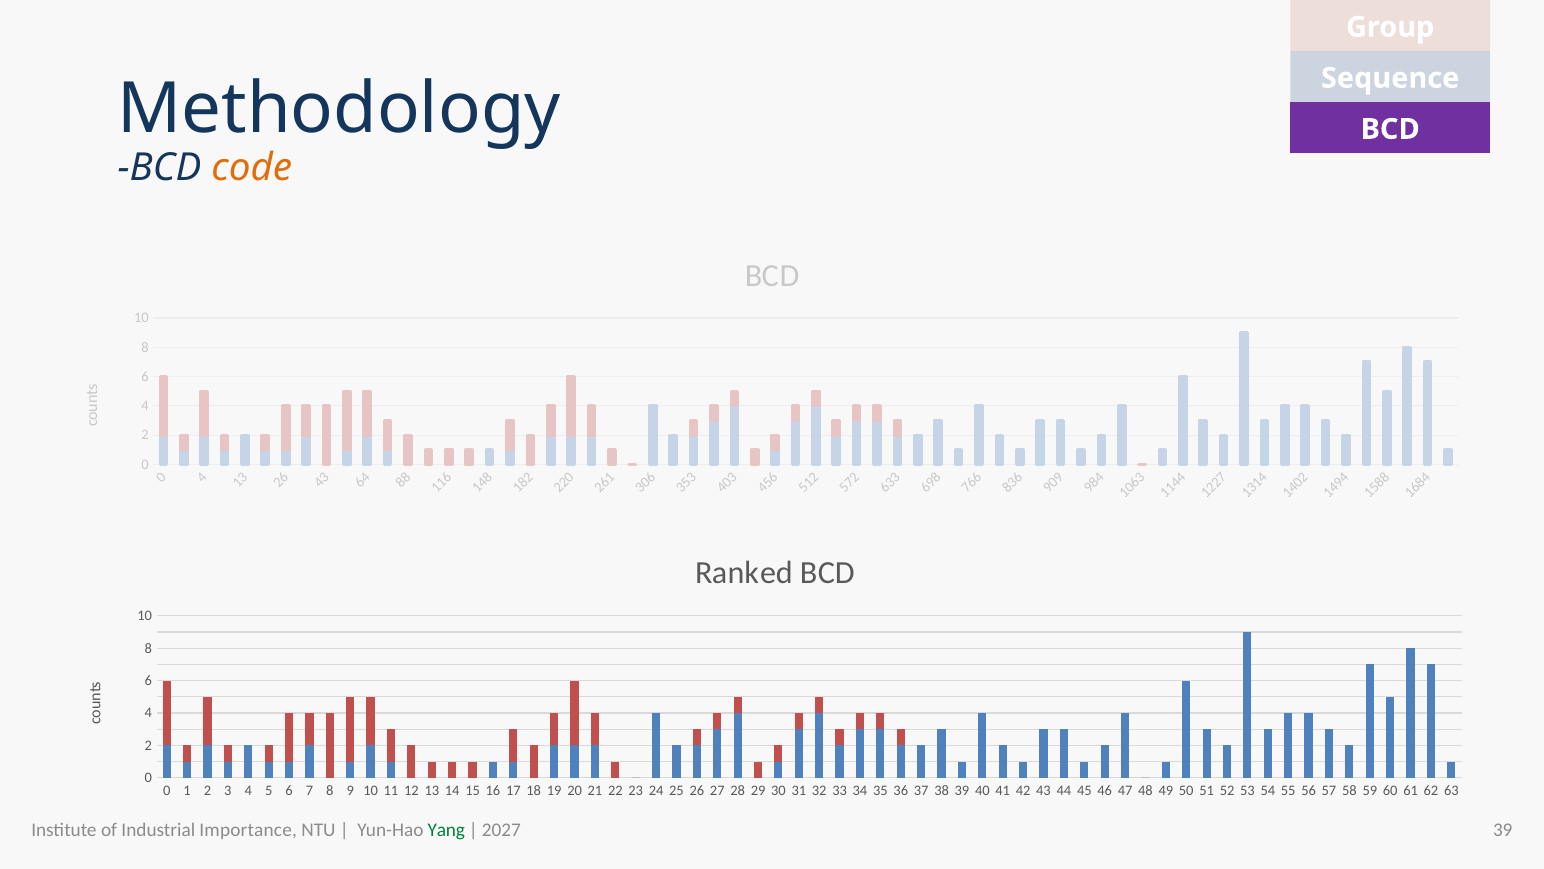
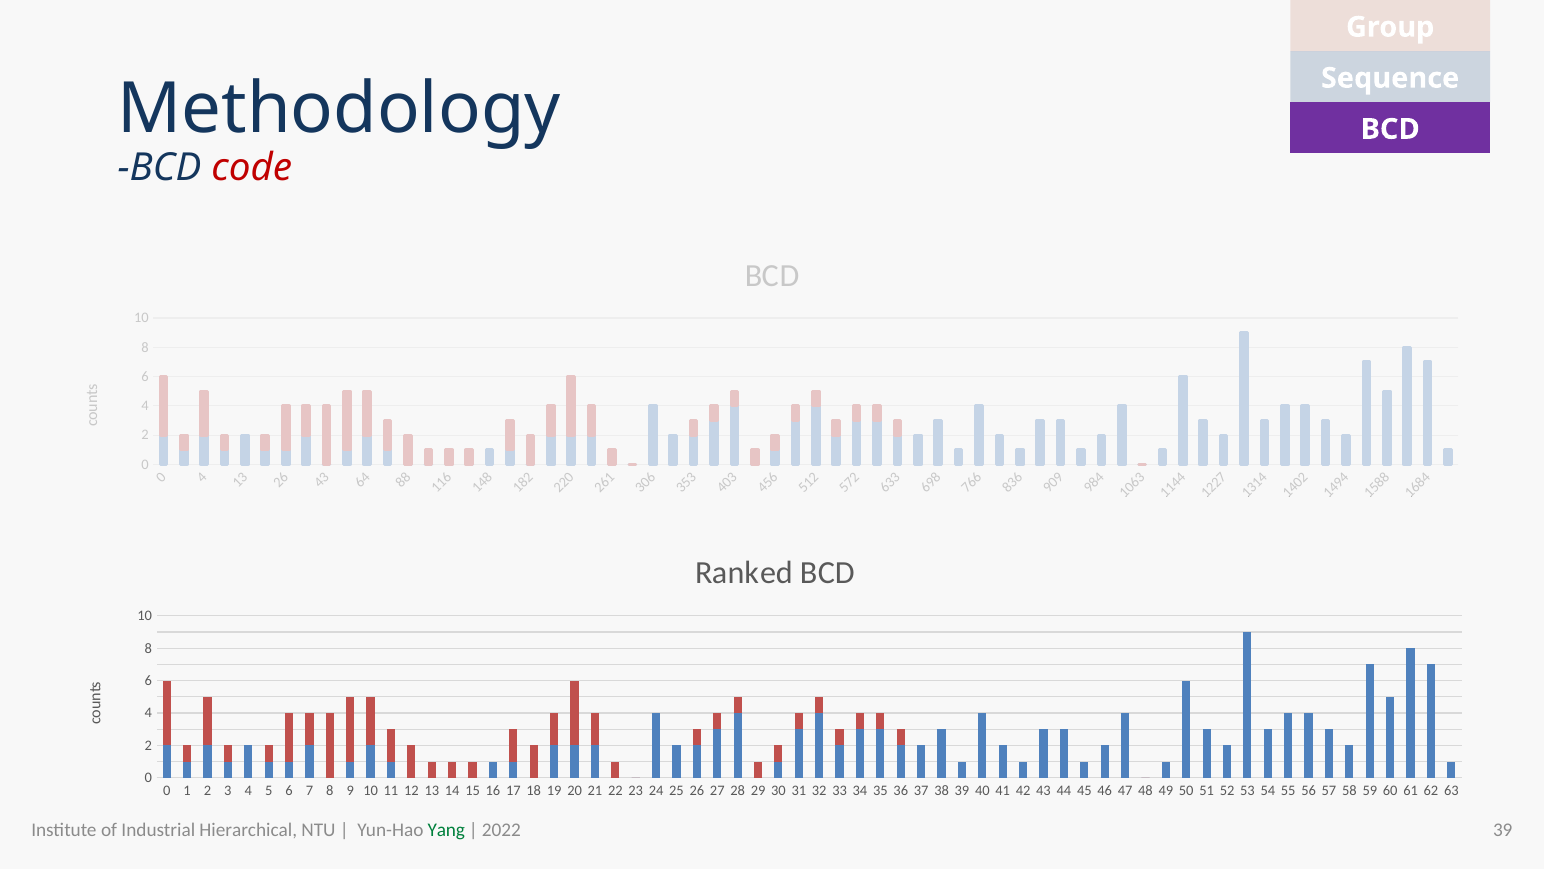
code colour: orange -> red (252, 168)
Importance: Importance -> Hierarchical (248, 829)
2027: 2027 -> 2022 (501, 829)
